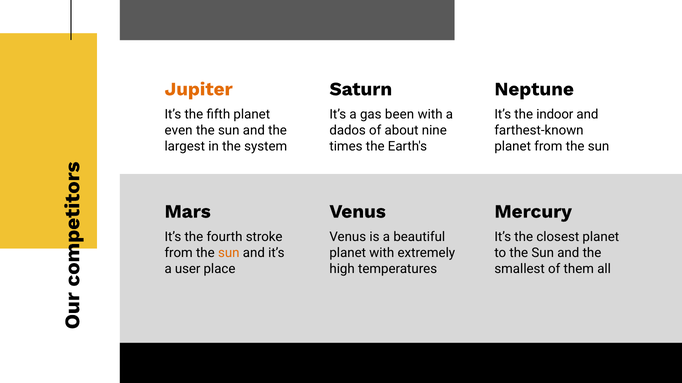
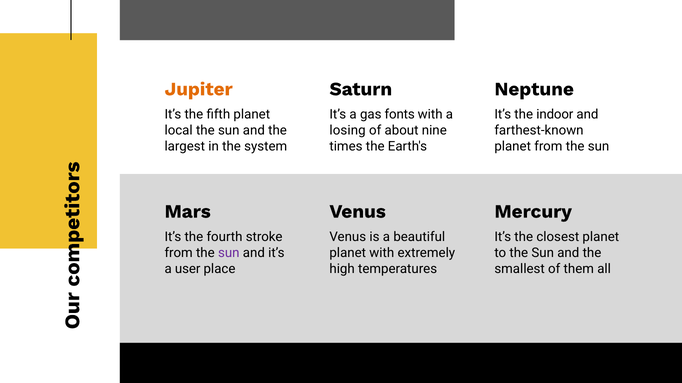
been: been -> fonts (400, 115)
even: even -> local (179, 131)
dados: dados -> losing (348, 131)
sun colour: orange -> purple (229, 253)
